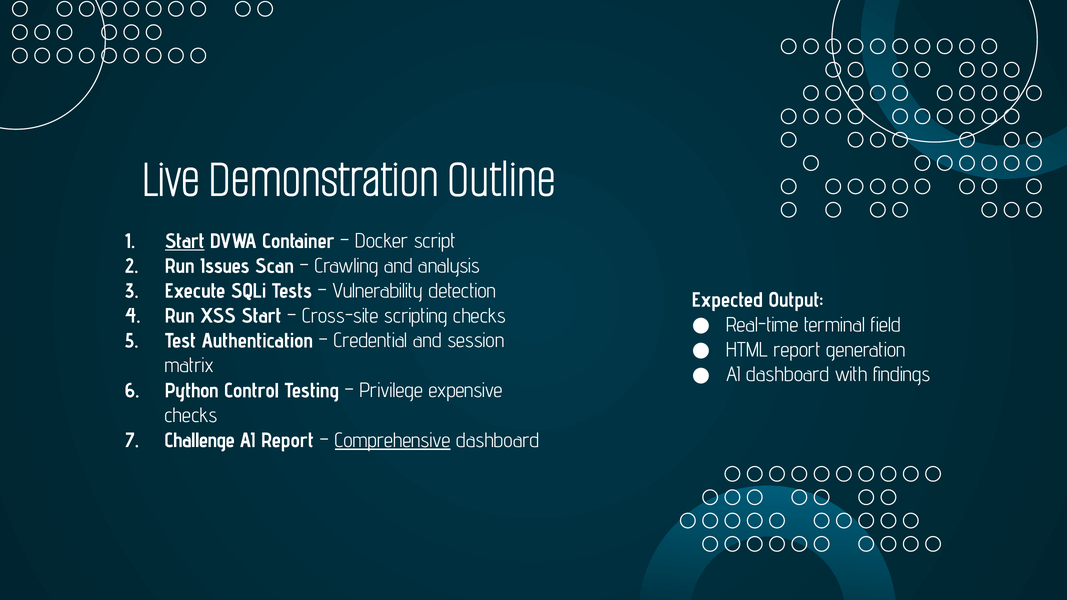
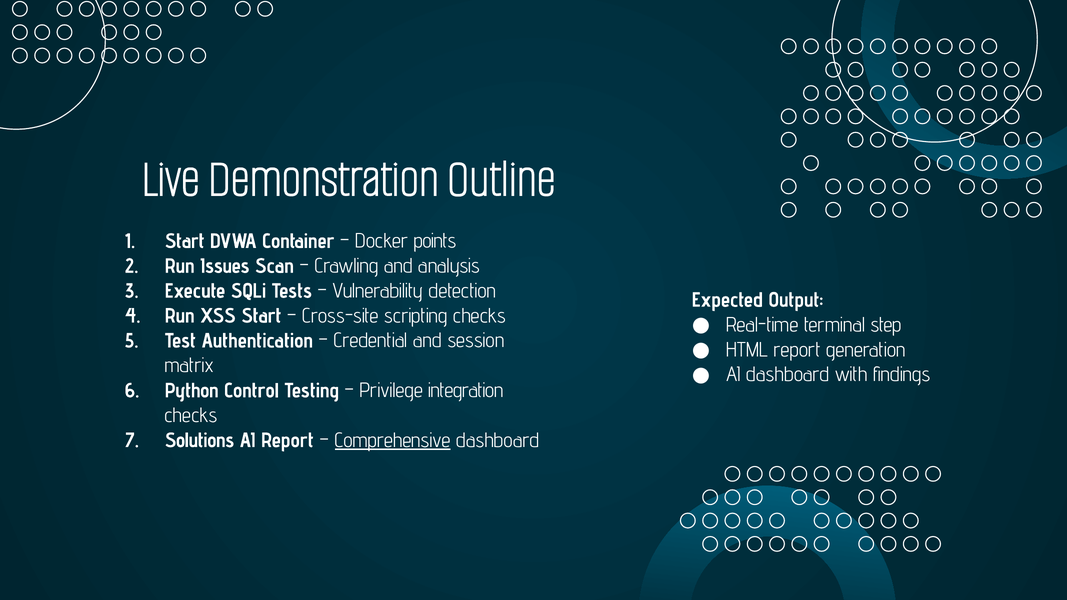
Start underline: present -> none (185, 241)
script: script -> points (435, 241)
field: field -> step (886, 325)
expensive: expensive -> integration (466, 391)
Challenge: Challenge -> Solutions (200, 440)
